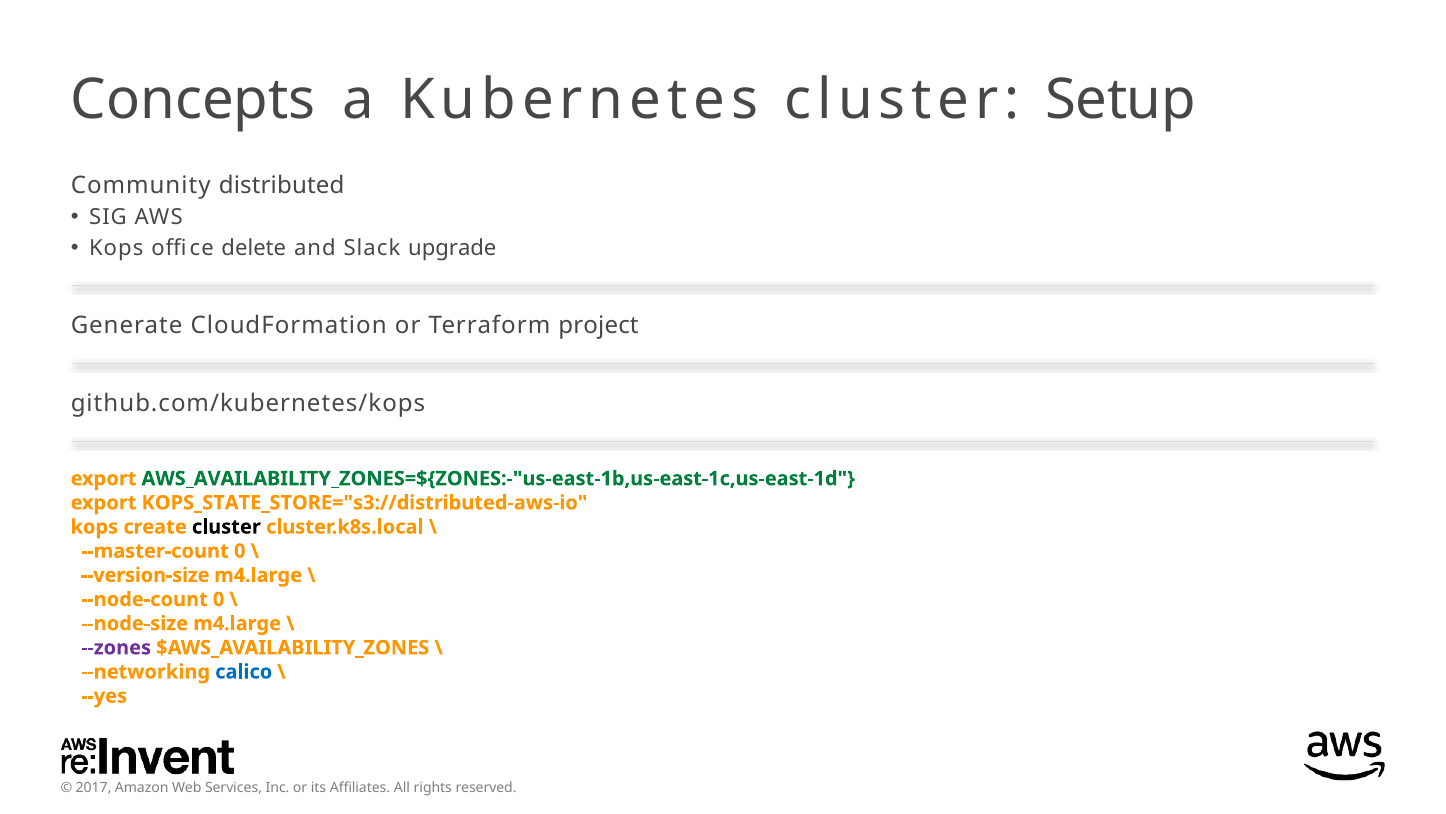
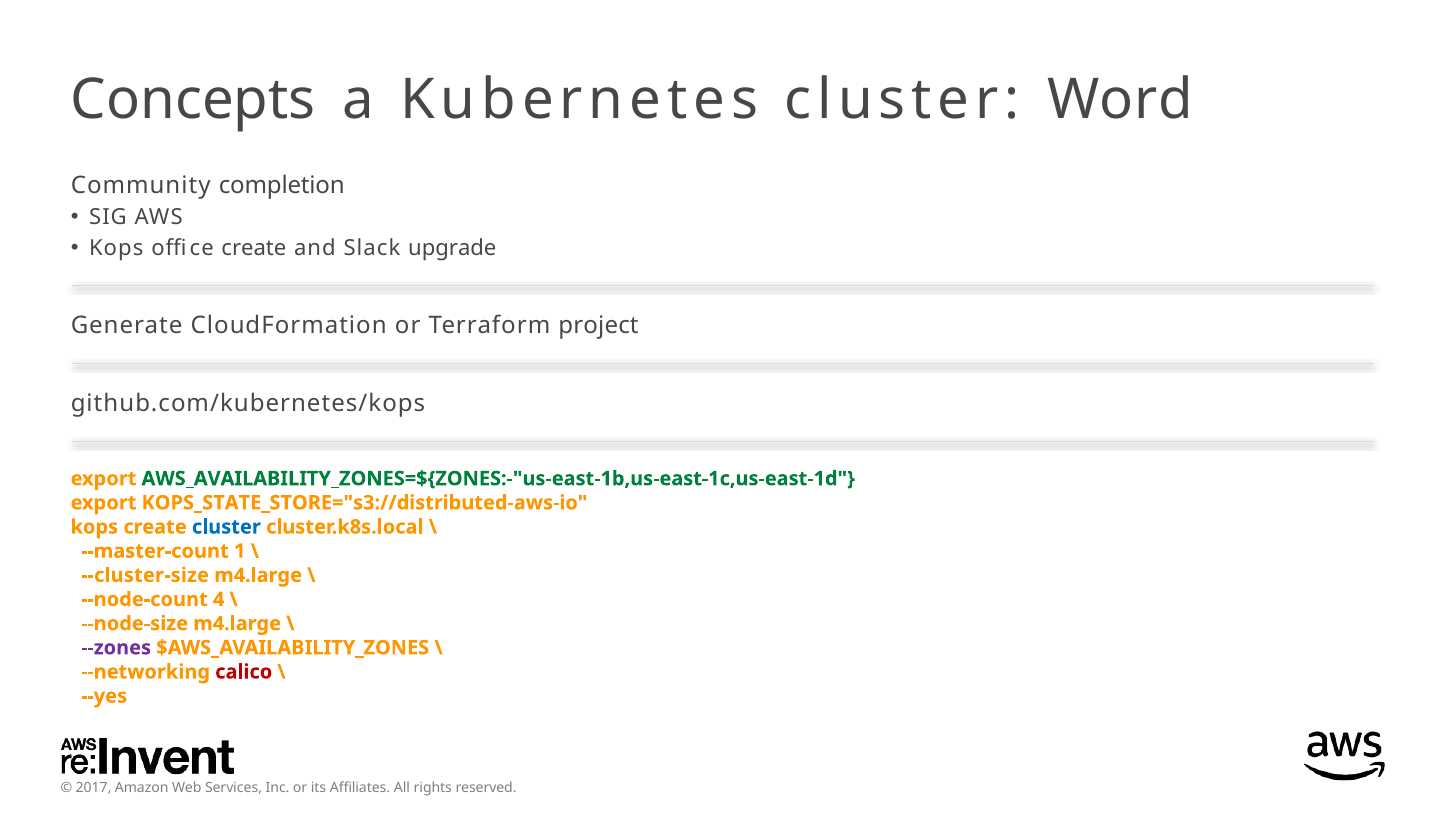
Setup: Setup -> Word (1120, 100)
distributed: distributed -> completion (282, 186)
office delete: delete -> create (254, 248)
cluster colour: black -> blue (226, 527)
--master-count 0: 0 -> 1 (240, 551)
--version-size: --version-size -> --cluster-size (145, 575)
--node-count 0: 0 -> 4 (219, 599)
calico colour: blue -> red (244, 671)
